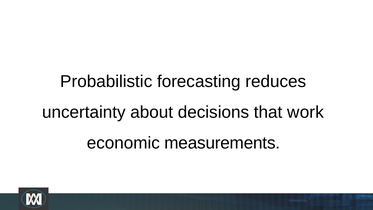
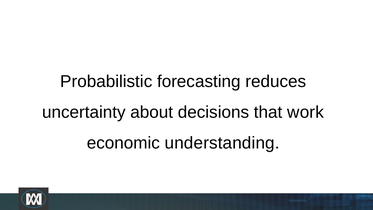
measurements: measurements -> understanding (222, 143)
